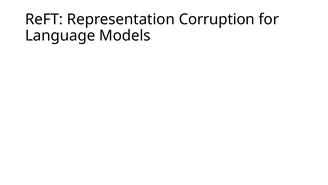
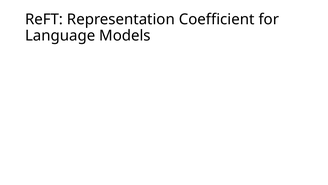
Corruption: Corruption -> Coefficient (217, 19)
